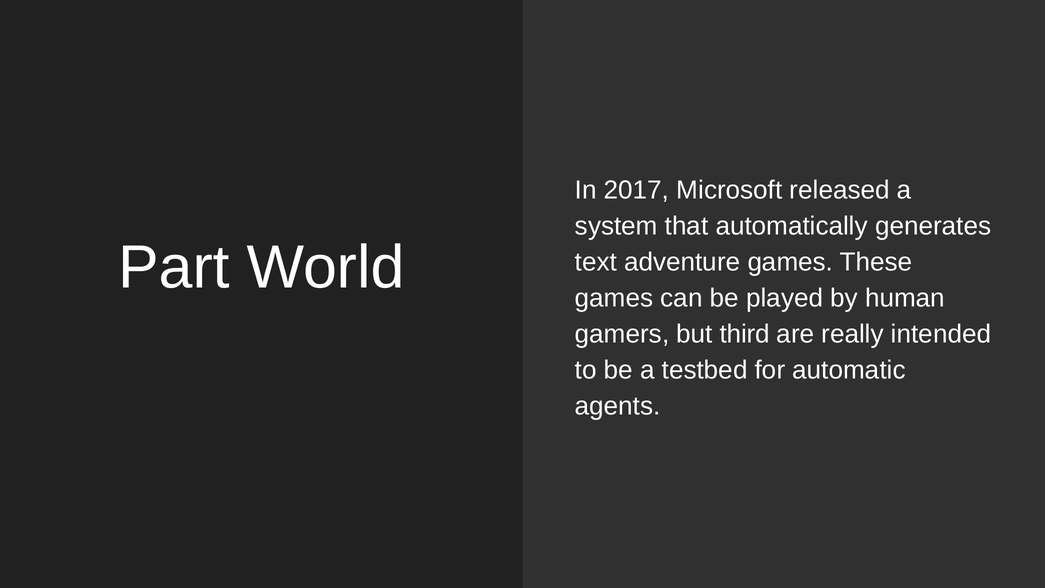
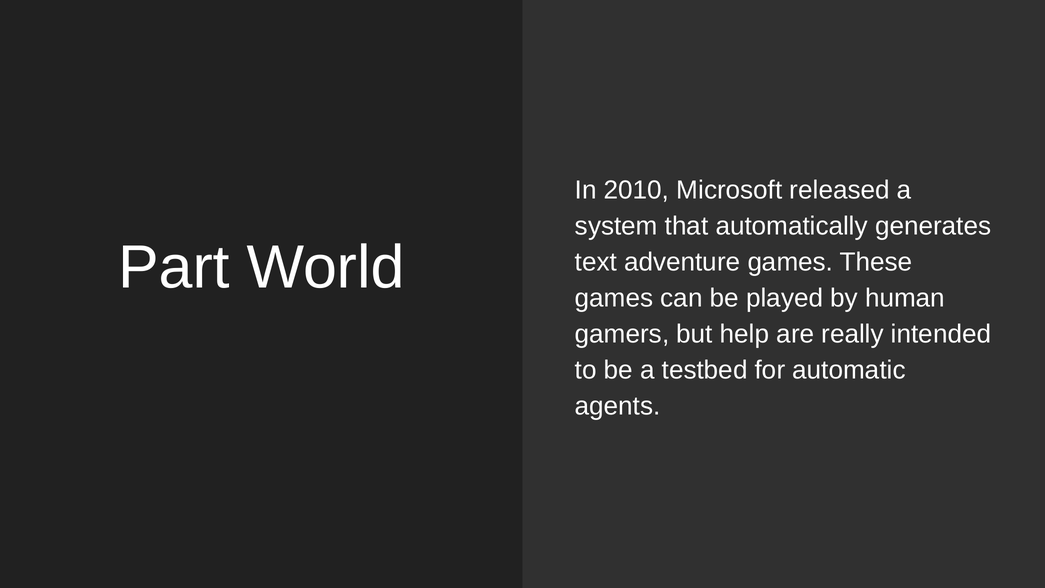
2017: 2017 -> 2010 (637, 190)
third: third -> help (745, 334)
